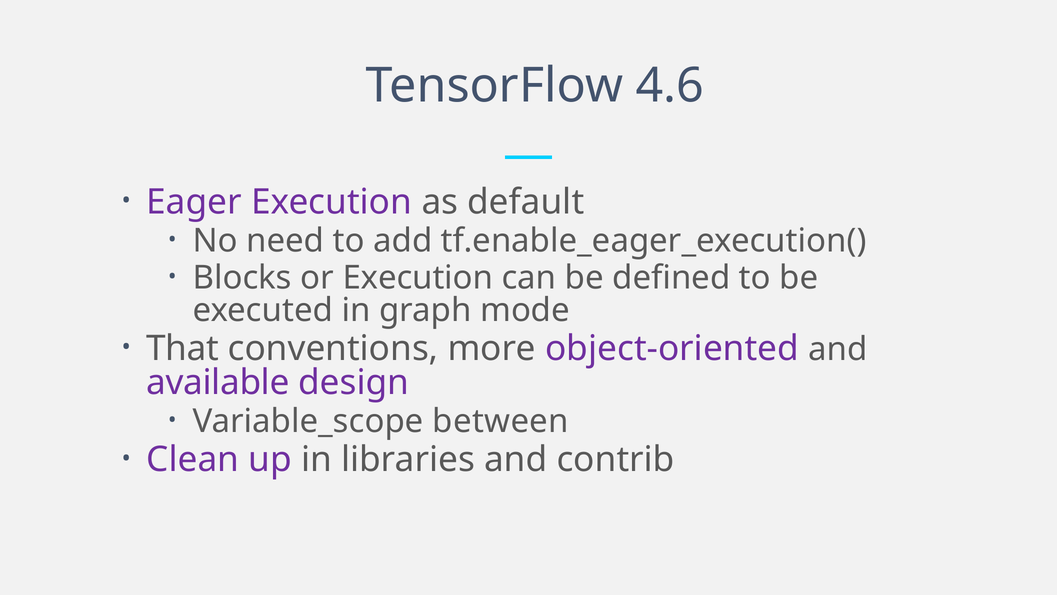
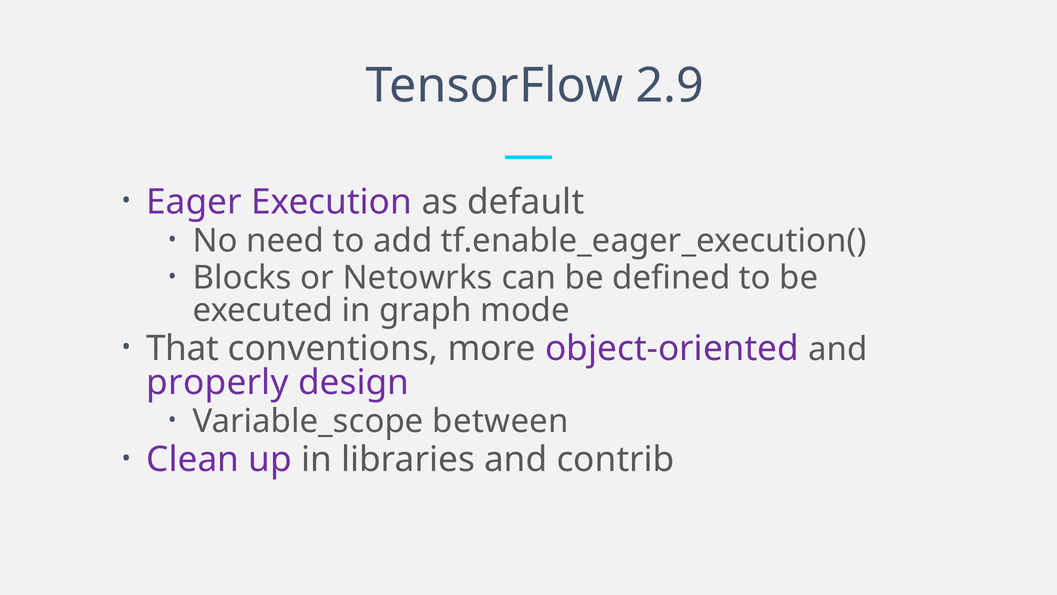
4.6: 4.6 -> 2.9 (670, 86)
or Execution: Execution -> Netowrks (418, 278)
available: available -> properly (218, 382)
